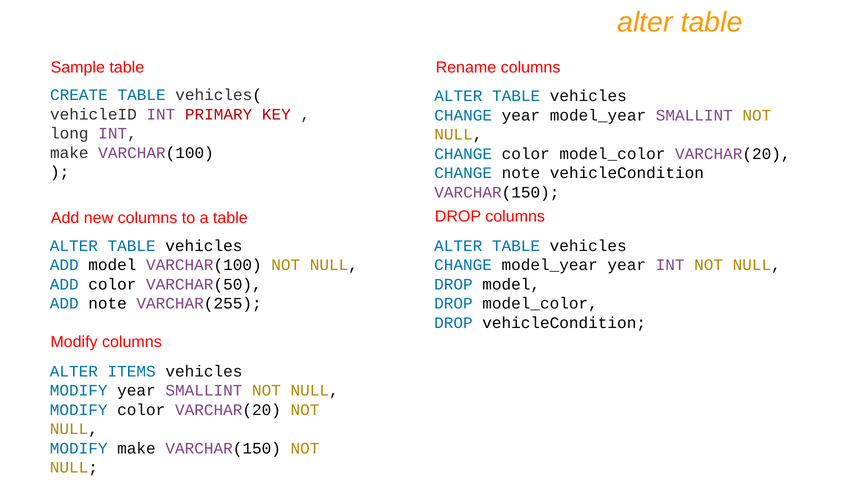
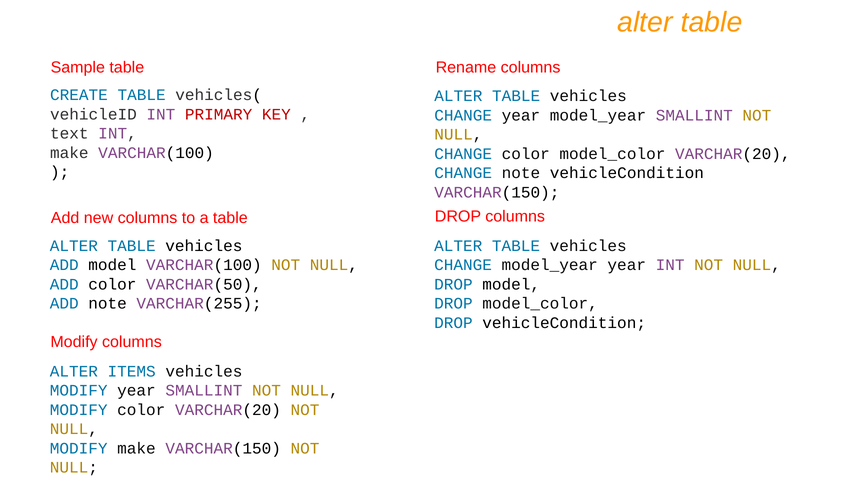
long: long -> text (69, 134)
